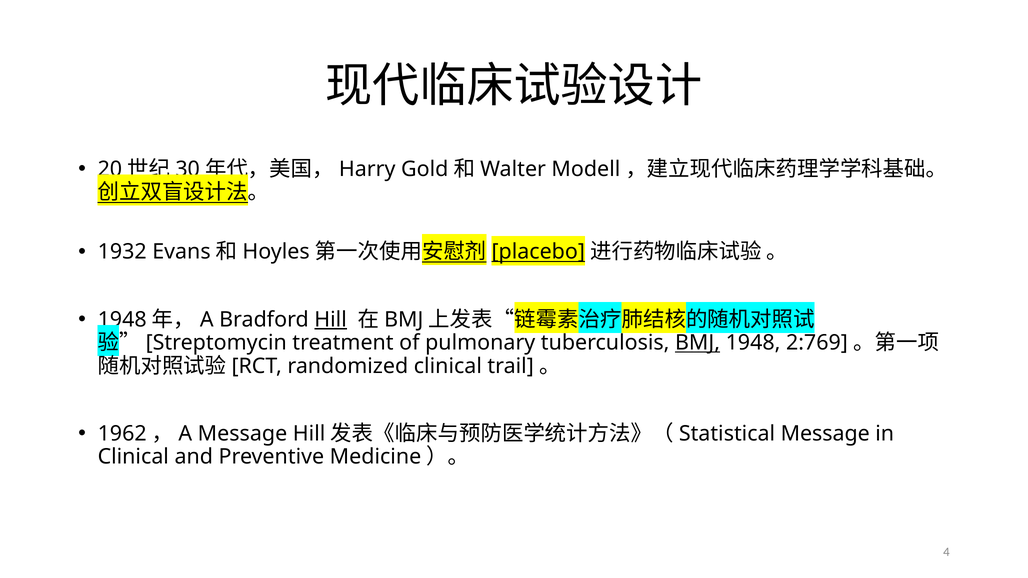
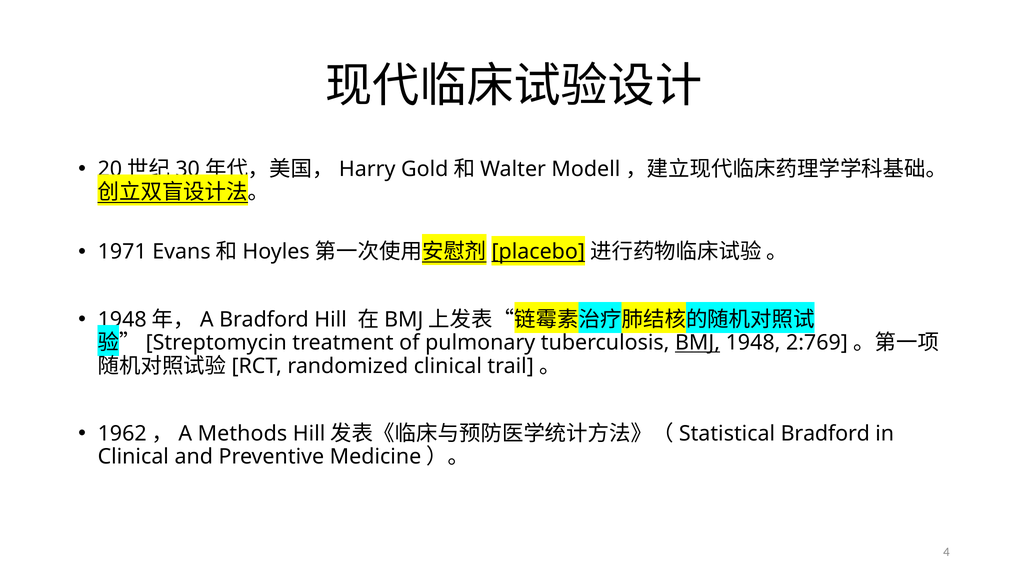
1932: 1932 -> 1971 (122, 252)
Hill underline: present -> none (331, 320)
Message: Message -> Methods (242, 434)
Message: Message -> Bradford (825, 434)
